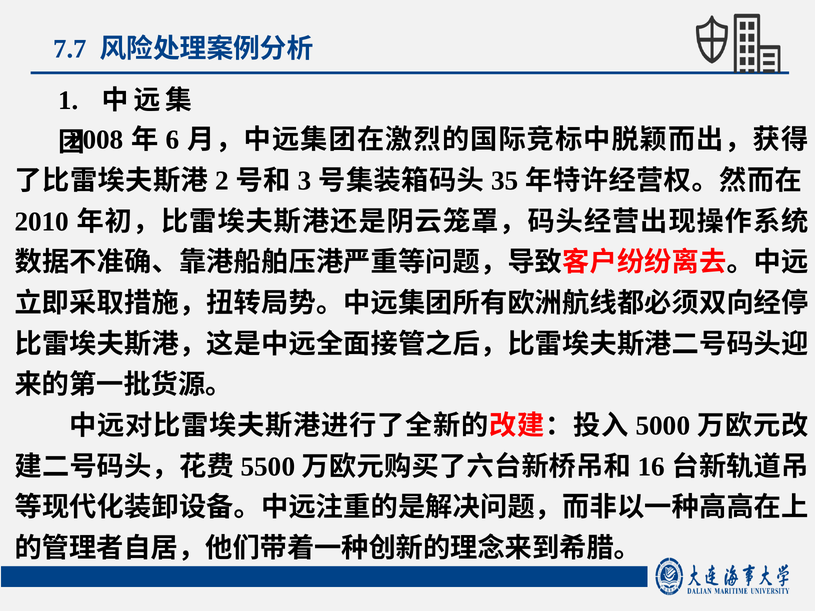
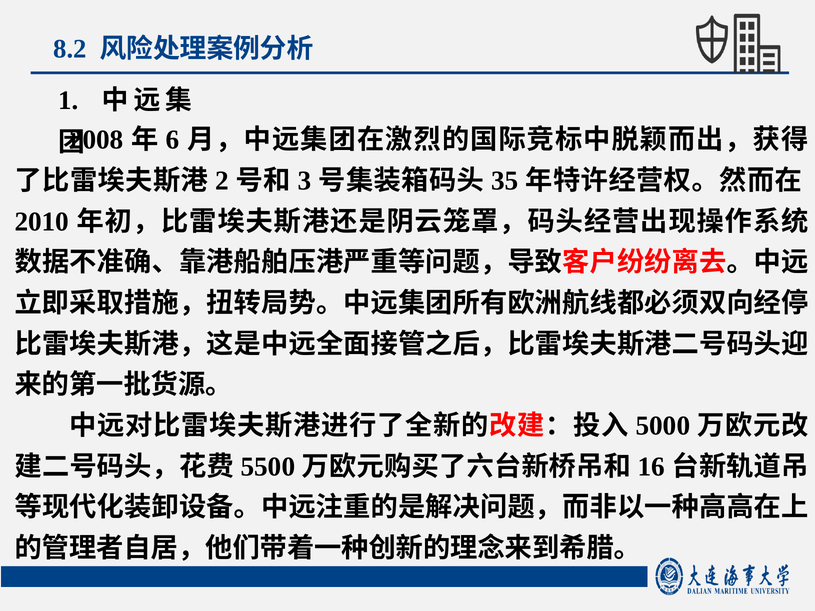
7.7: 7.7 -> 8.2 (70, 49)
